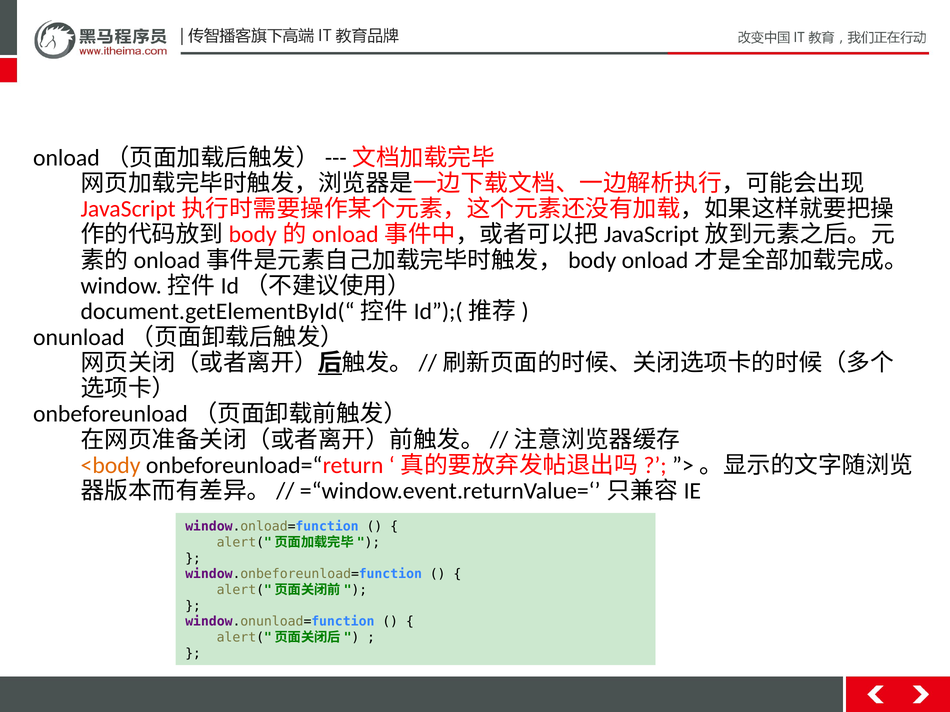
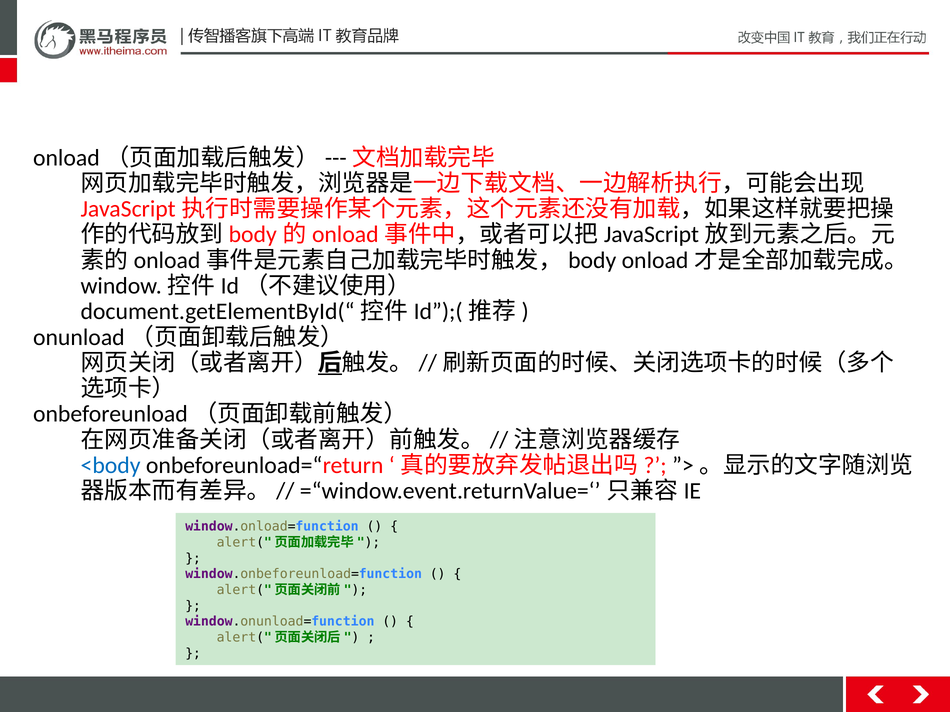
<body colour: orange -> blue (111, 466)
